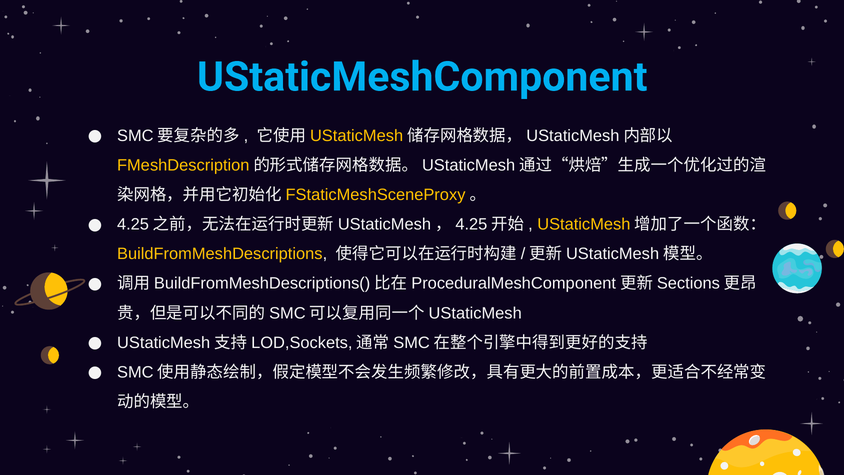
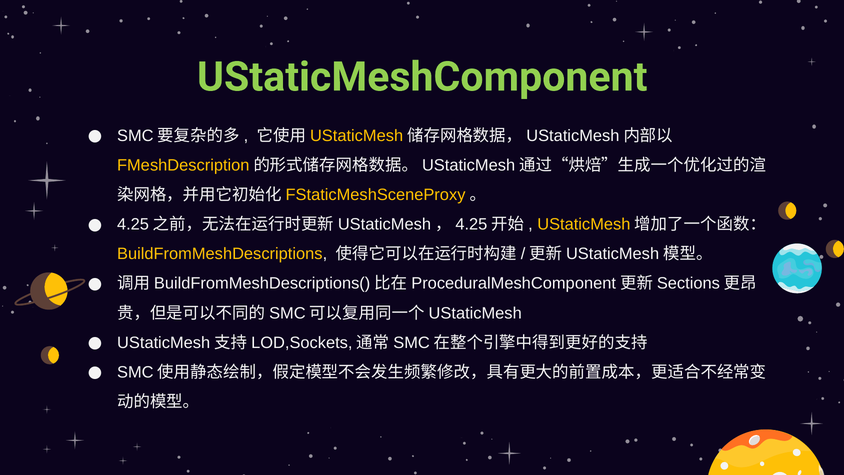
UStaticMeshComponent colour: light blue -> light green (422, 77)
